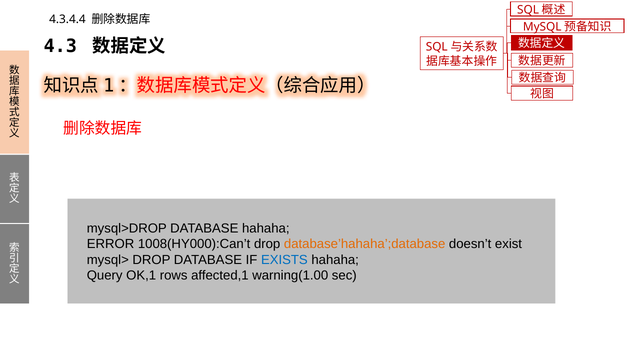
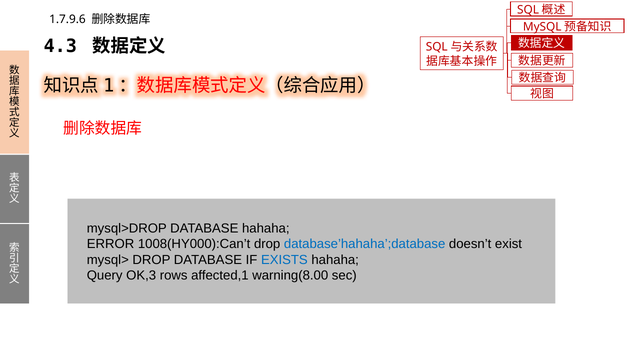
4.3.4.4: 4.3.4.4 -> 1.7.9.6 (67, 19)
database’hahaha’;database colour: orange -> blue (365, 244)
OK,1: OK,1 -> OK,3 (141, 276)
warning(1.00: warning(1.00 -> warning(8.00 (290, 276)
